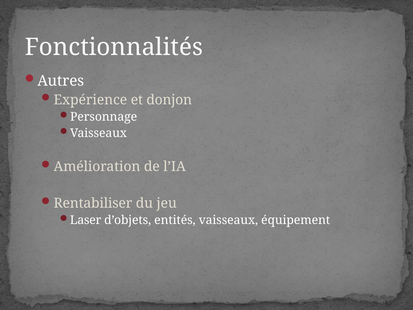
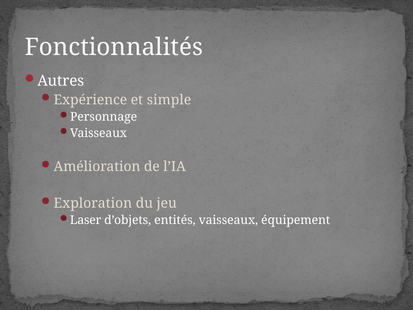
donjon: donjon -> simple (169, 100)
Rentabiliser: Rentabiliser -> Exploration (93, 203)
